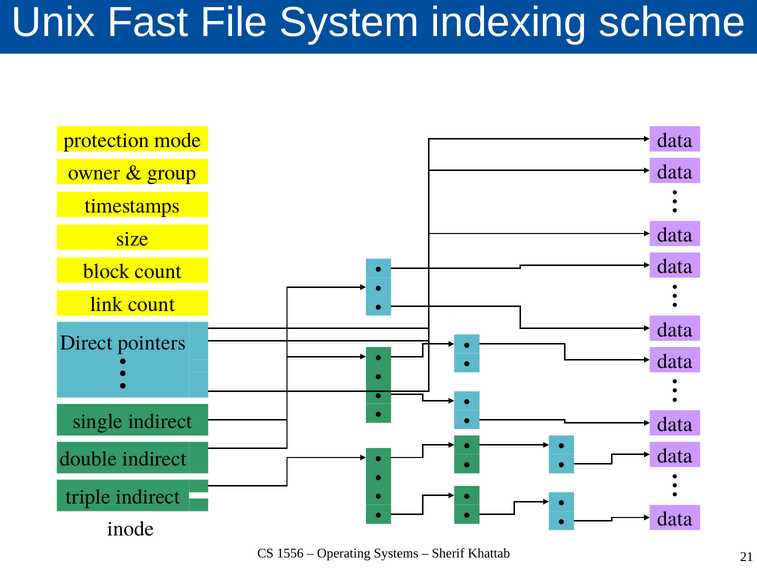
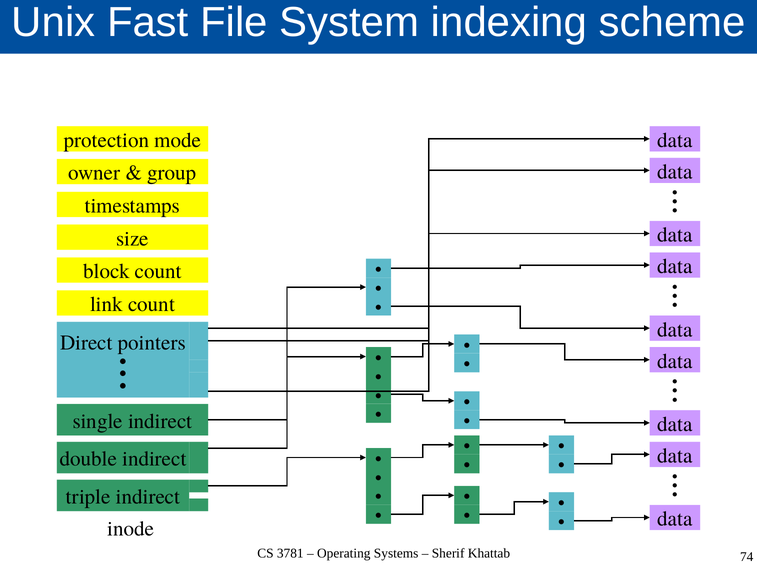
1556: 1556 -> 3781 (290, 553)
21: 21 -> 74 (747, 557)
